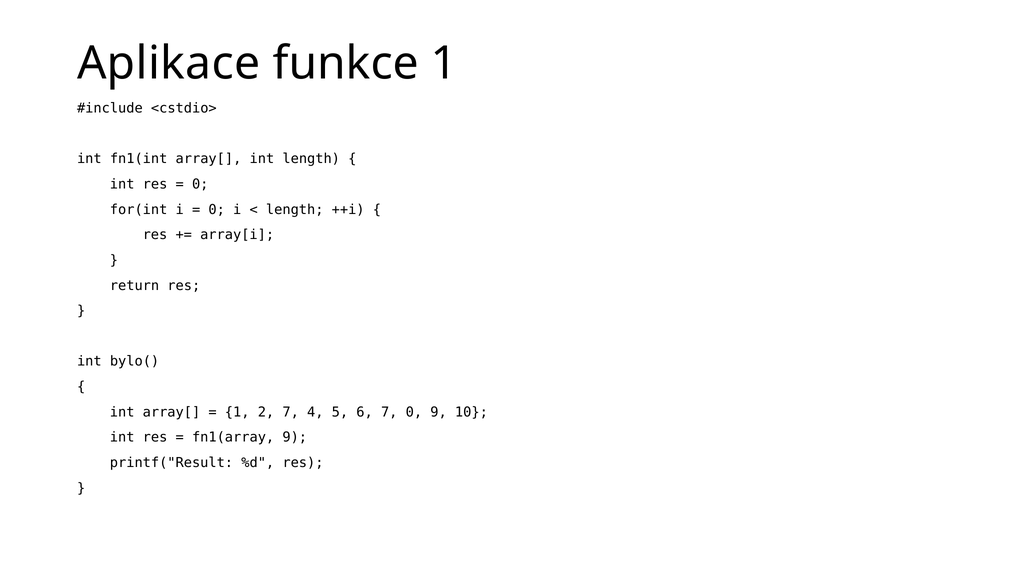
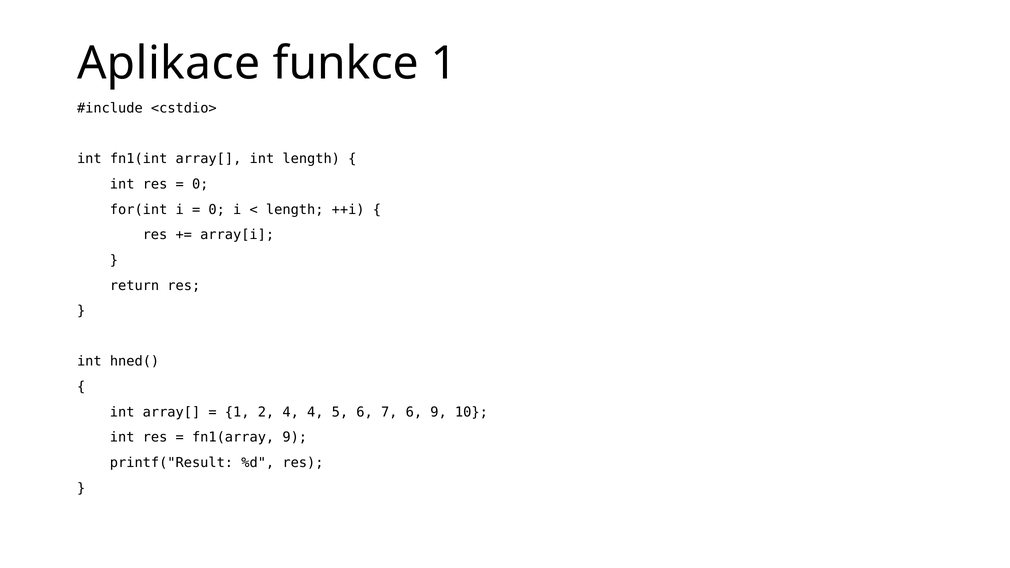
bylo(: bylo( -> hned( (135, 361)
2 7: 7 -> 4 (291, 412)
7 0: 0 -> 6 (414, 412)
